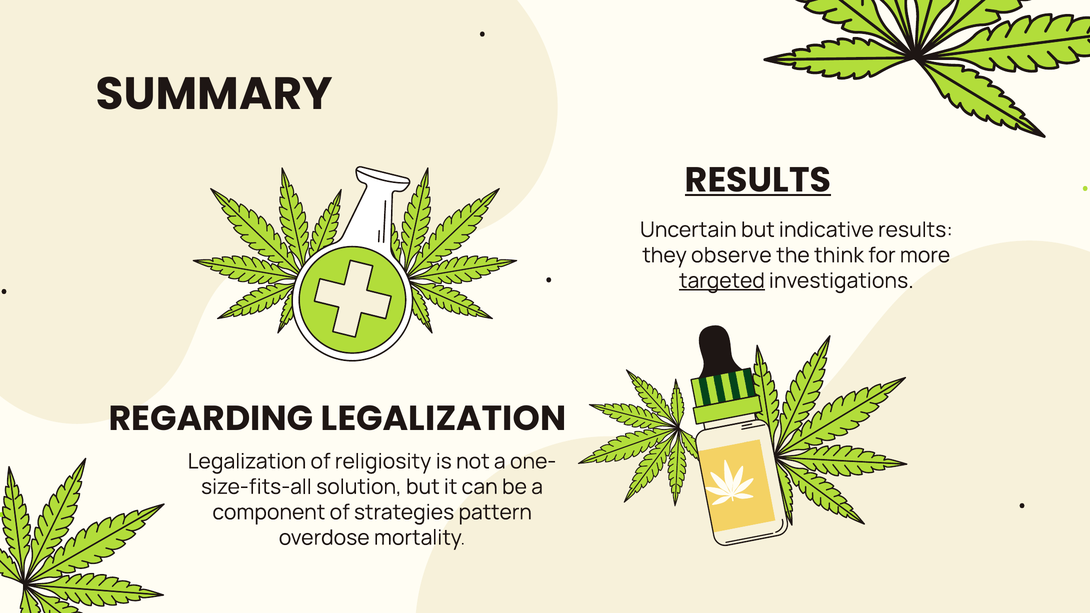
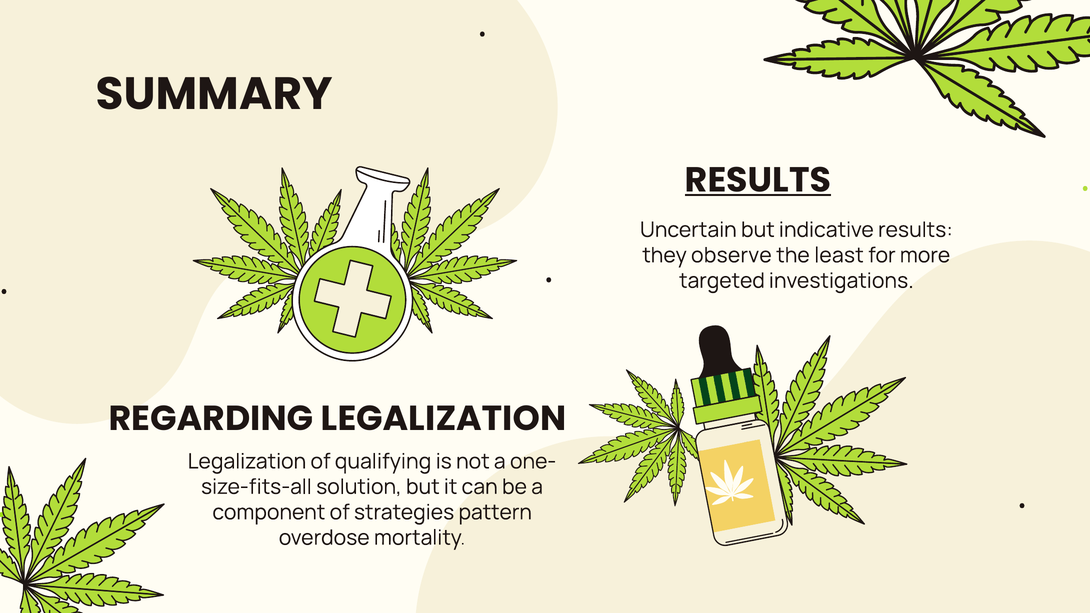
think: think -> least (839, 255)
targeted underline: present -> none (722, 281)
religiosity: religiosity -> qualifying (383, 462)
